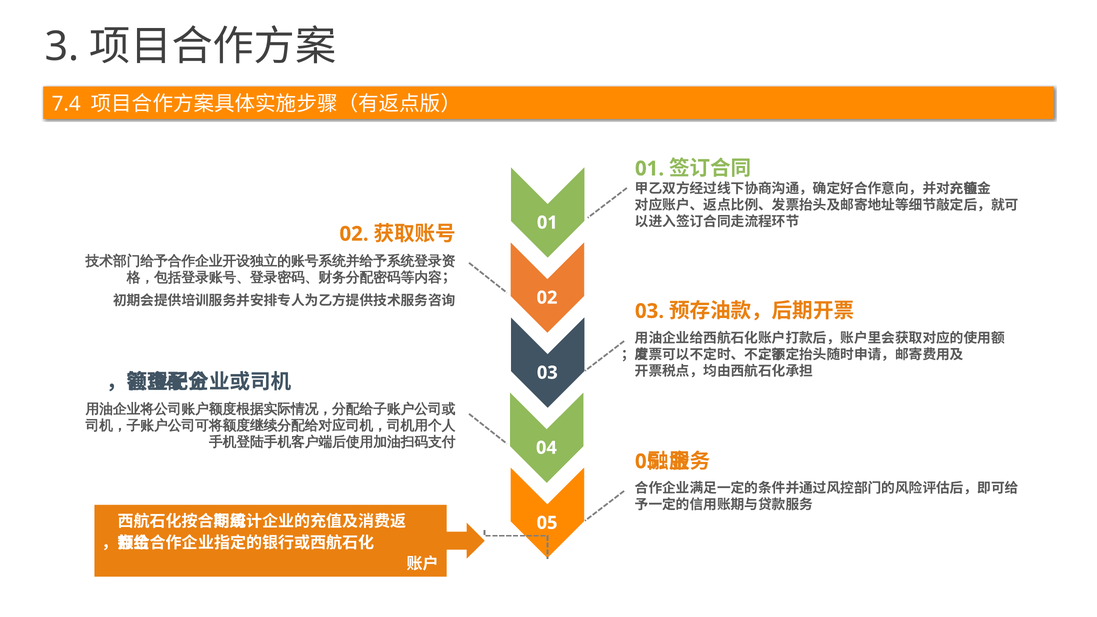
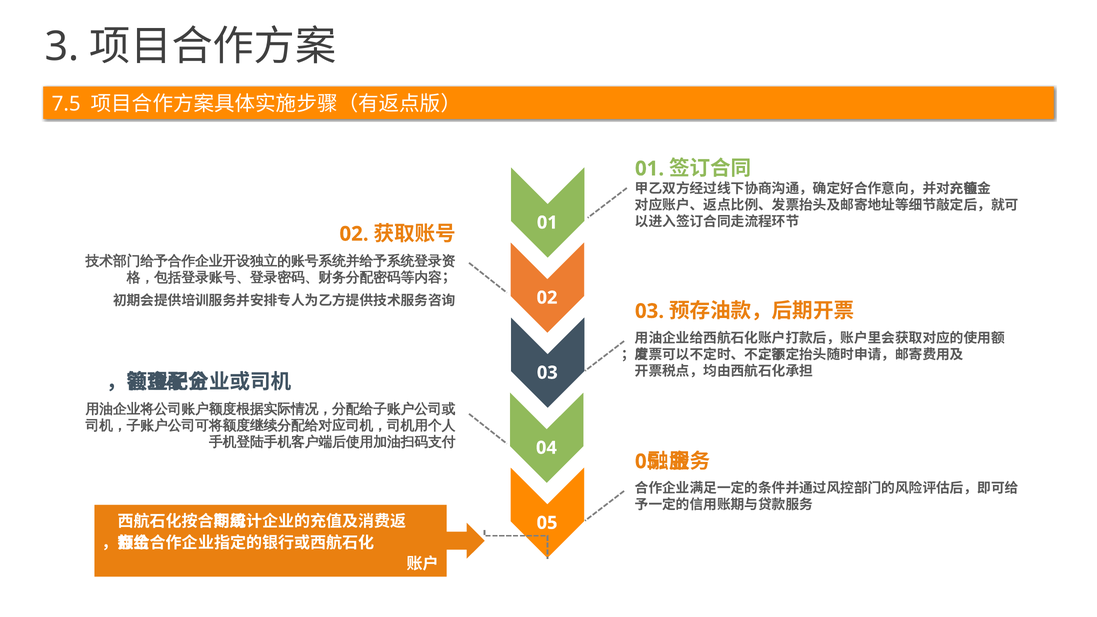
7.4: 7.4 -> 7.5 (66, 104)
